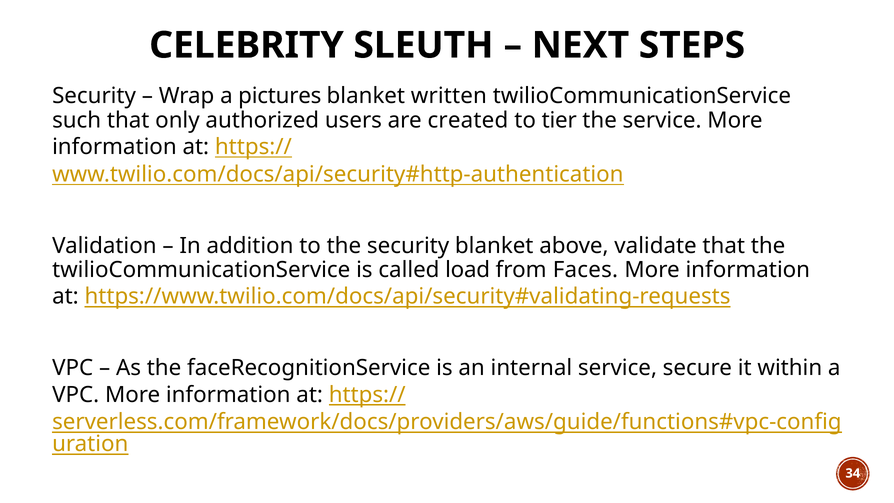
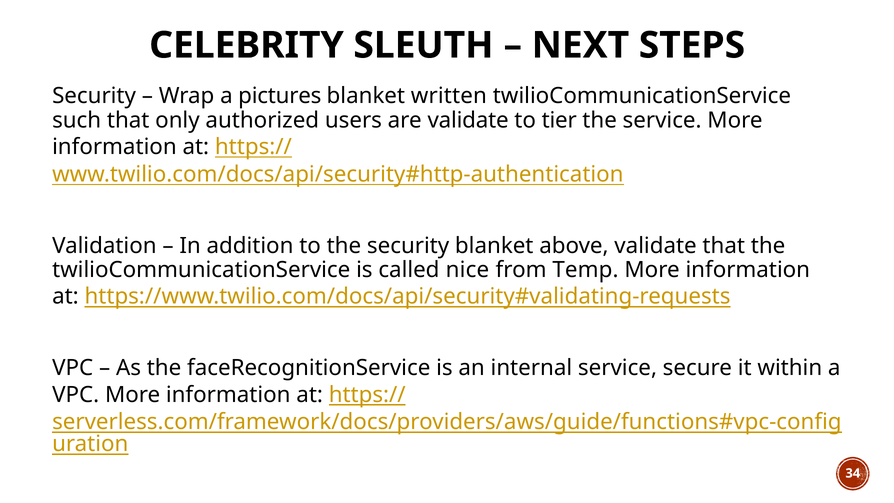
are created: created -> validate (468, 120)
load: load -> nice (467, 270)
Faces: Faces -> Temp (585, 270)
